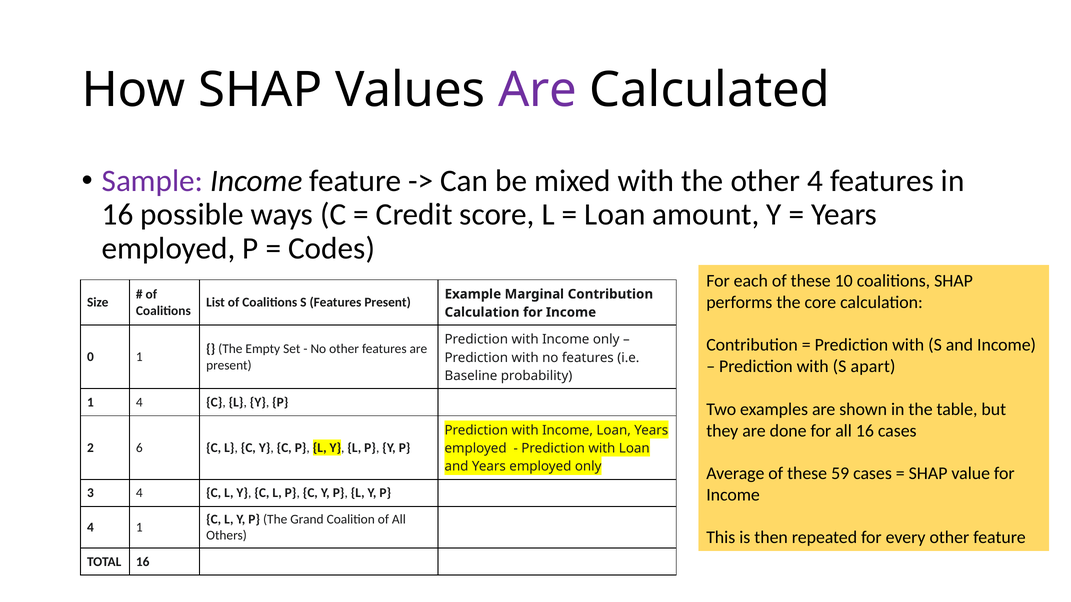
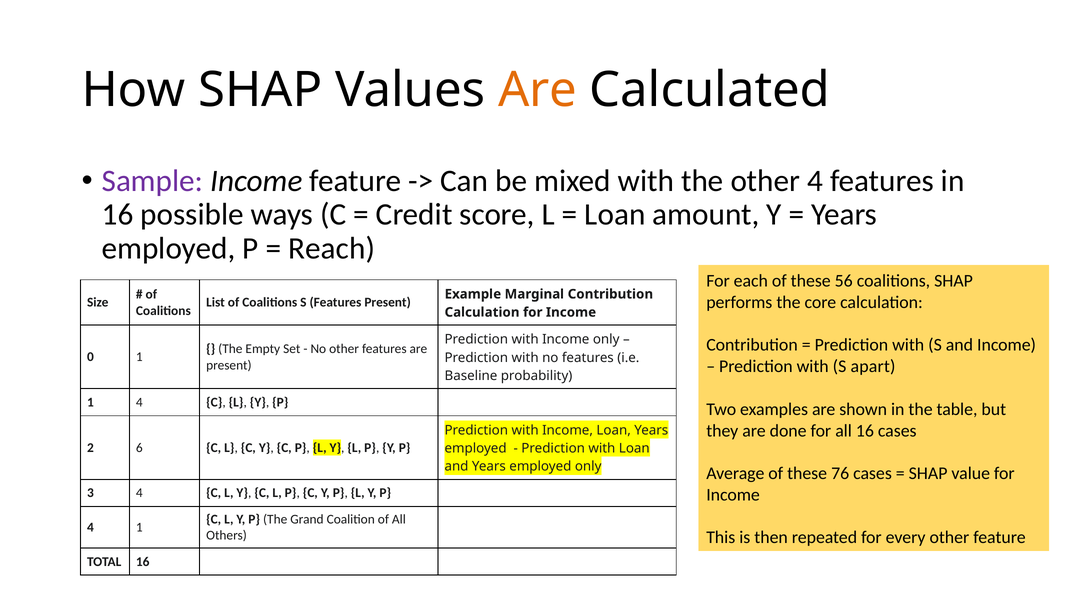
Are colour: purple -> orange (537, 90)
Codes: Codes -> Reach (332, 249)
10: 10 -> 56 (844, 281)
59: 59 -> 76 (840, 474)
